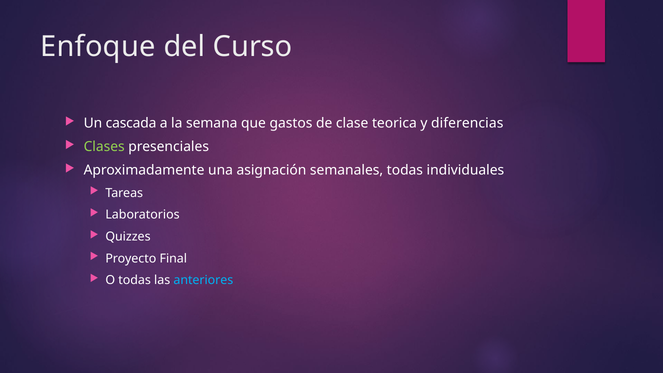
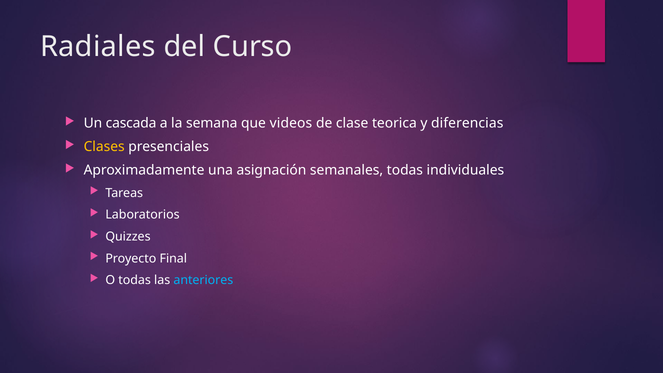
Enfoque: Enfoque -> Radiales (98, 47)
gastos: gastos -> videos (291, 123)
Clases colour: light green -> yellow (104, 147)
